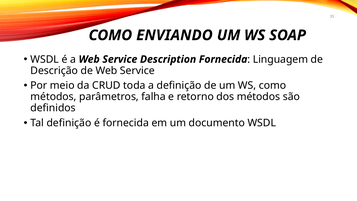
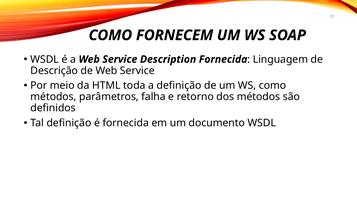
ENVIANDO: ENVIANDO -> FORNECEM (175, 35)
CRUD: CRUD -> HTML (106, 85)
